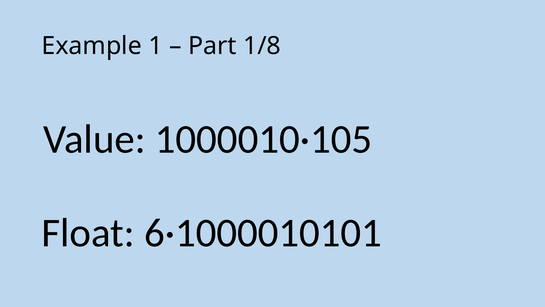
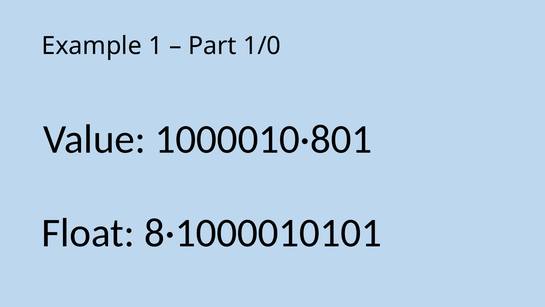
1/8: 1/8 -> 1/0 (262, 46)
1000010·105: 1000010·105 -> 1000010·801 (264, 139)
6·1000010101: 6·1000010101 -> 8·1000010101 (263, 233)
